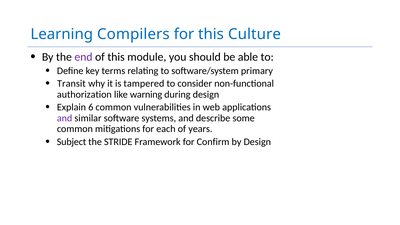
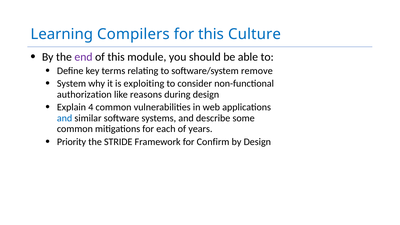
primary: primary -> remove (257, 71)
Transit: Transit -> System (71, 84)
tampered: tampered -> exploiting (144, 84)
warning: warning -> reasons (146, 94)
6: 6 -> 4 (91, 107)
and colour: purple -> blue (65, 118)
Subject: Subject -> Priority (72, 142)
